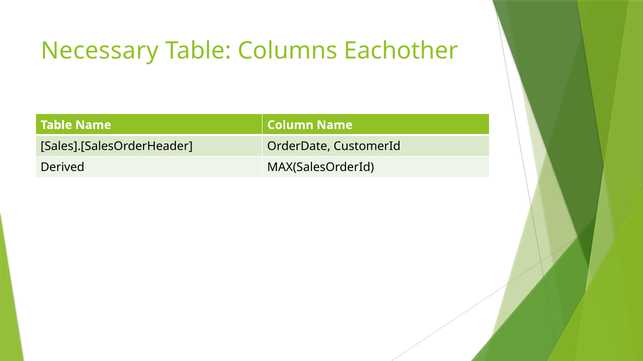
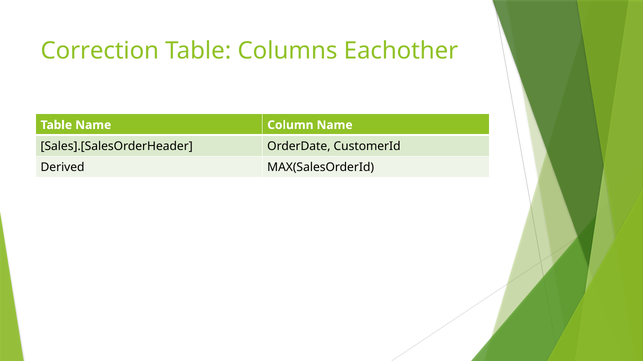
Necessary: Necessary -> Correction (100, 51)
